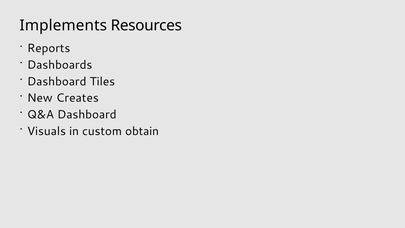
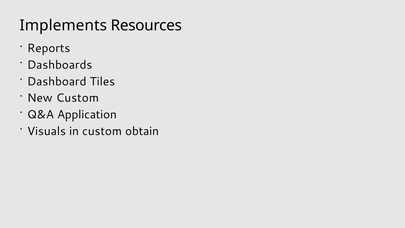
New Creates: Creates -> Custom (77, 98)
Q&A Dashboard: Dashboard -> Application (87, 114)
